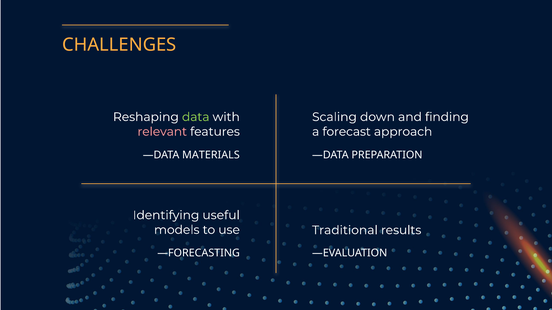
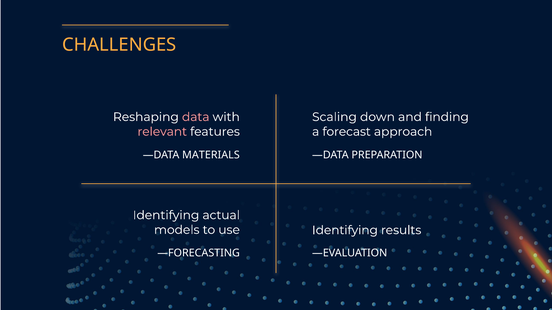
data colour: light green -> pink (196, 117)
useful: useful -> actual (221, 215)
Traditional: Traditional -> Identifying (345, 231)
